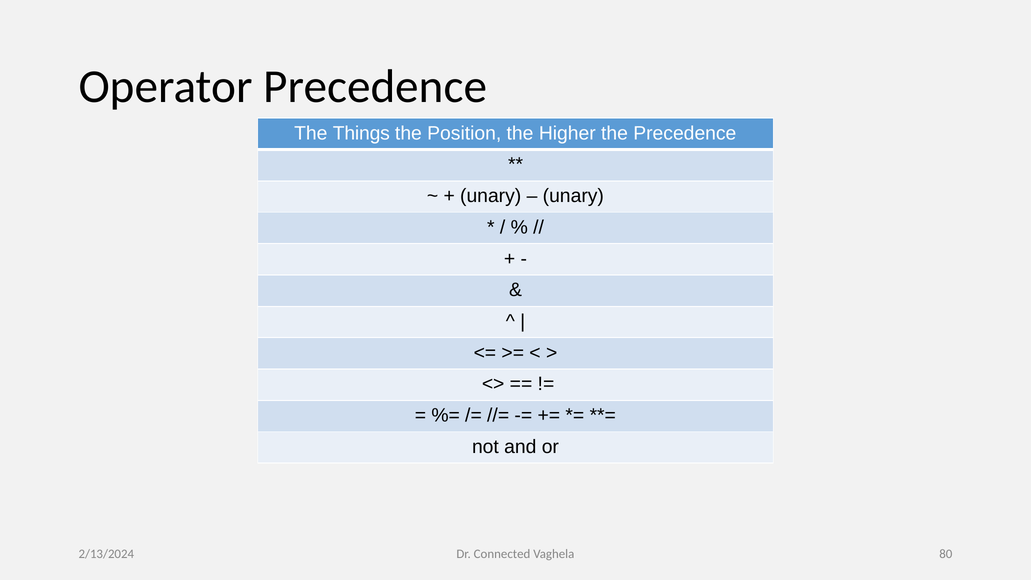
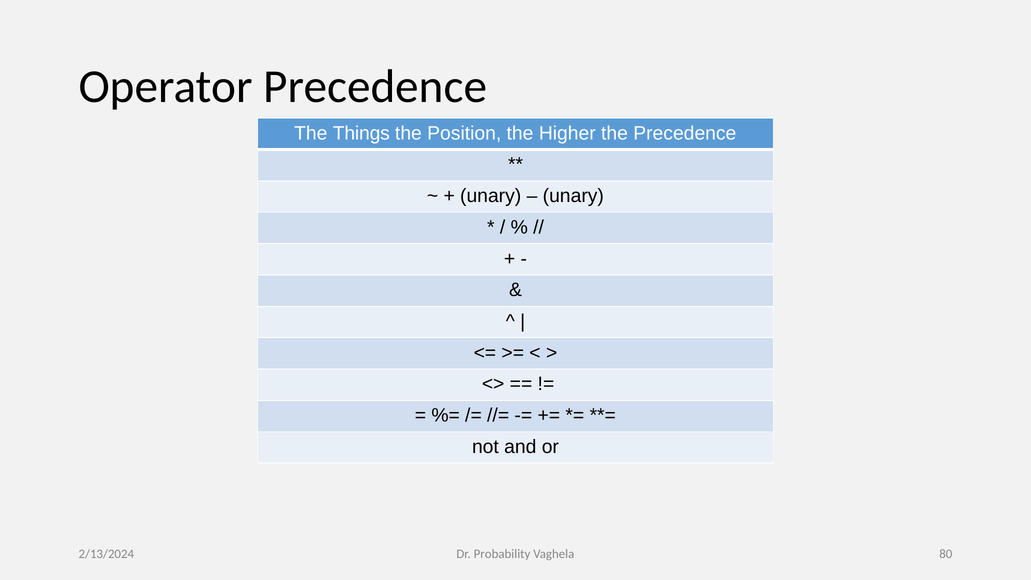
Connected: Connected -> Probability (502, 554)
